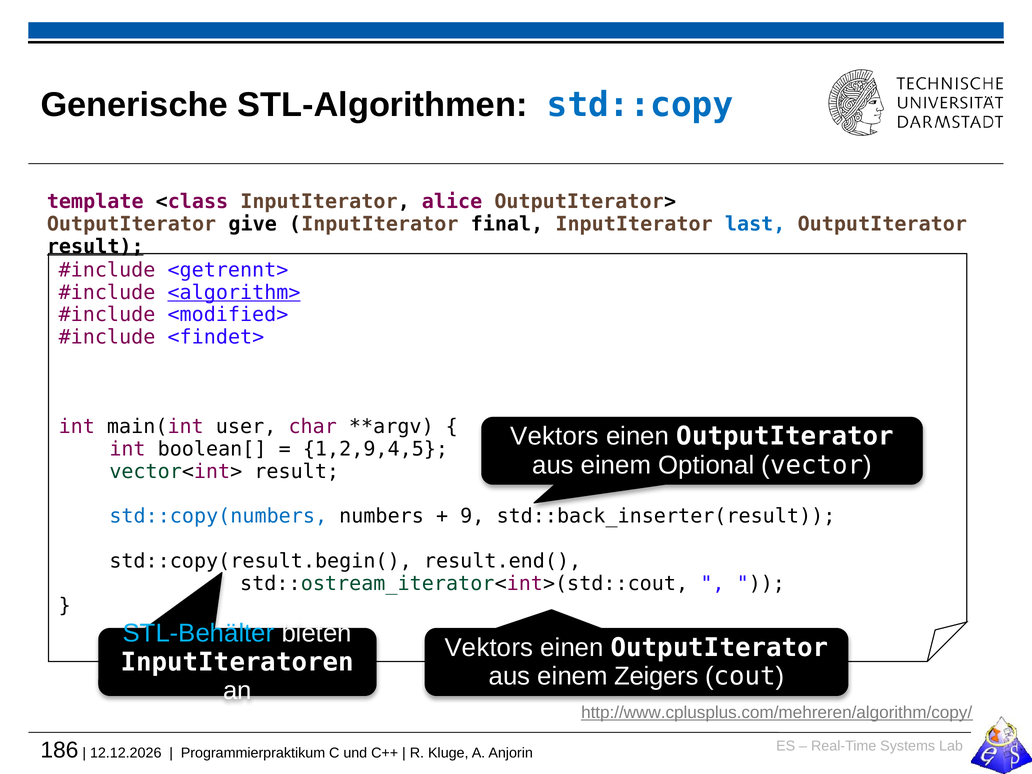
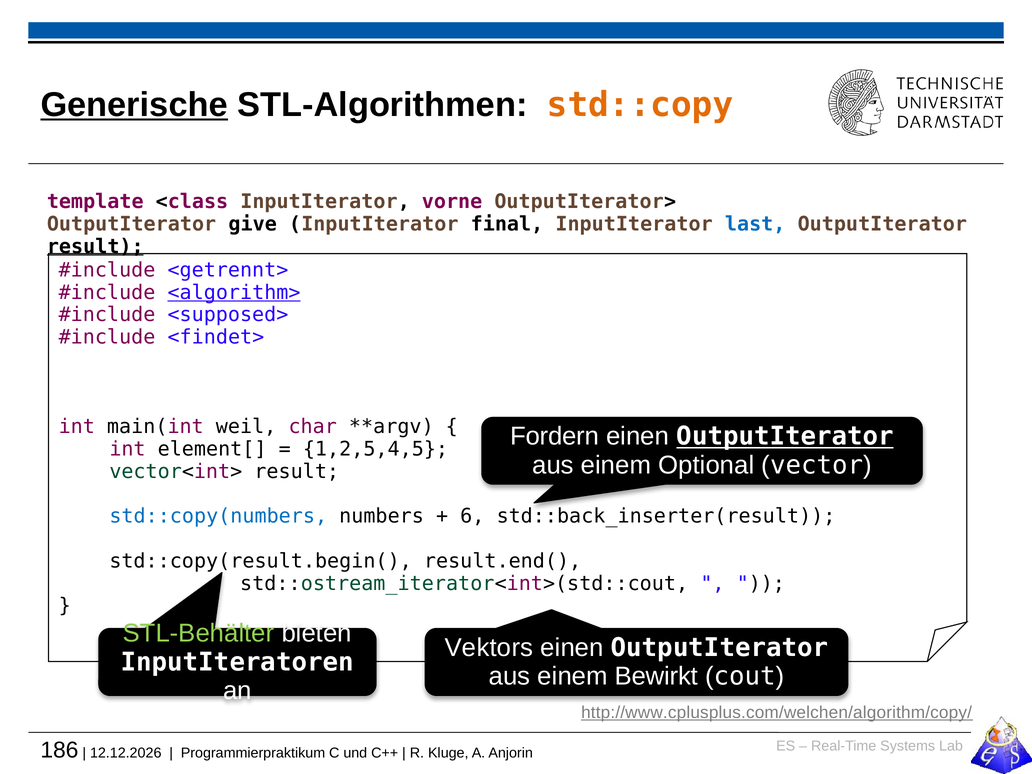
Generische underline: none -> present (134, 105)
std::copy colour: blue -> orange (640, 105)
alice: alice -> vorne (452, 202)
<modified>: <modified> -> <supposed> (228, 315)
user: user -> weil (246, 427)
Vektors: Vektors -> Fordern (555, 436)
OutputIterator underline: none -> present (785, 436)
boolean[: boolean[ -> element[ (212, 449)
1,2,9,4,5: 1,2,9,4,5 -> 1,2,5,4,5 (375, 449)
9: 9 -> 6 (472, 516)
STL-Behälter colour: light blue -> light green (199, 633)
Zeigers: Zeigers -> Bewirkt (656, 676)
http://www.cplusplus.com/mehreren/algorithm/copy/: http://www.cplusplus.com/mehreren/algorithm/copy/ -> http://www.cplusplus.com/welchen/algorithm/copy/ (777, 712)
